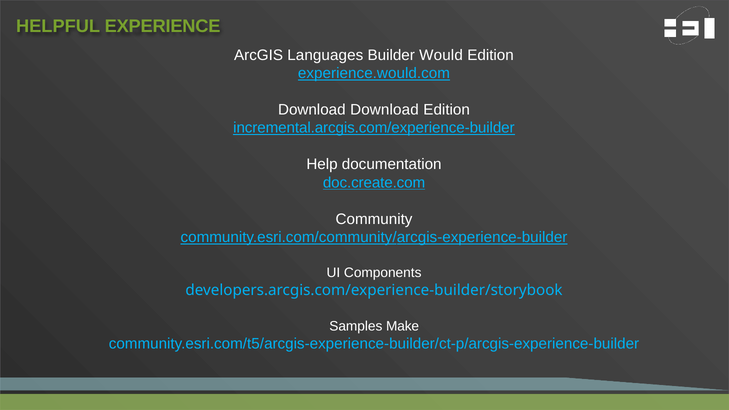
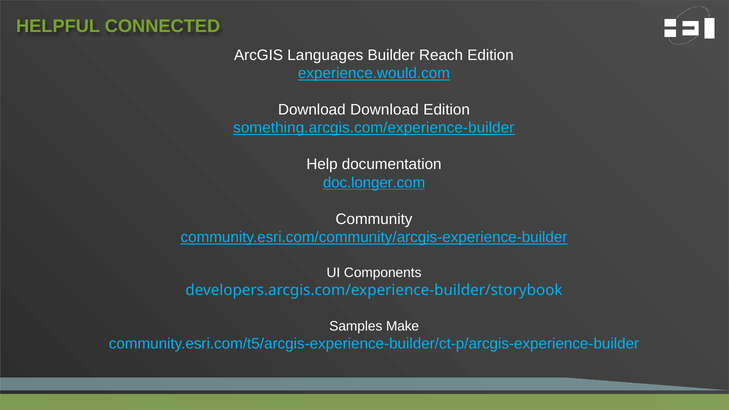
EXPERIENCE: EXPERIENCE -> CONNECTED (162, 26)
Would: Would -> Reach (441, 55)
incremental.arcgis.com/experience-builder: incremental.arcgis.com/experience-builder -> something.arcgis.com/experience-builder (374, 128)
doc.create.com: doc.create.com -> doc.longer.com (374, 183)
